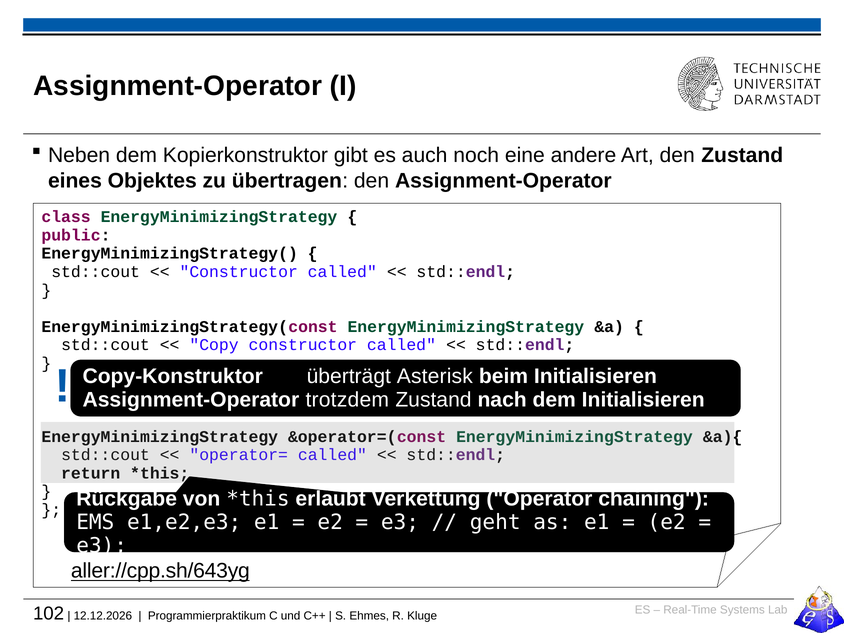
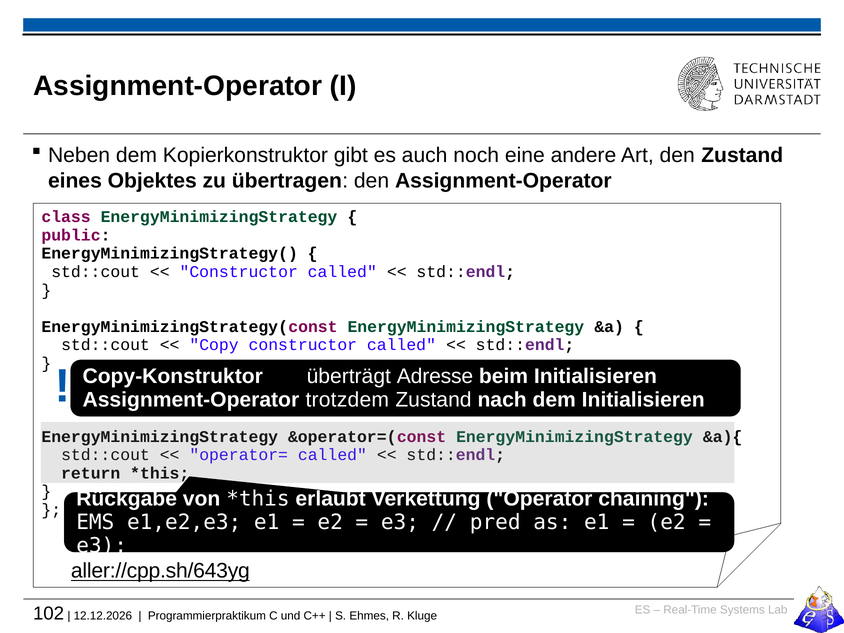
Asterisk: Asterisk -> Adresse (435, 376)
geht: geht -> pred (495, 522)
